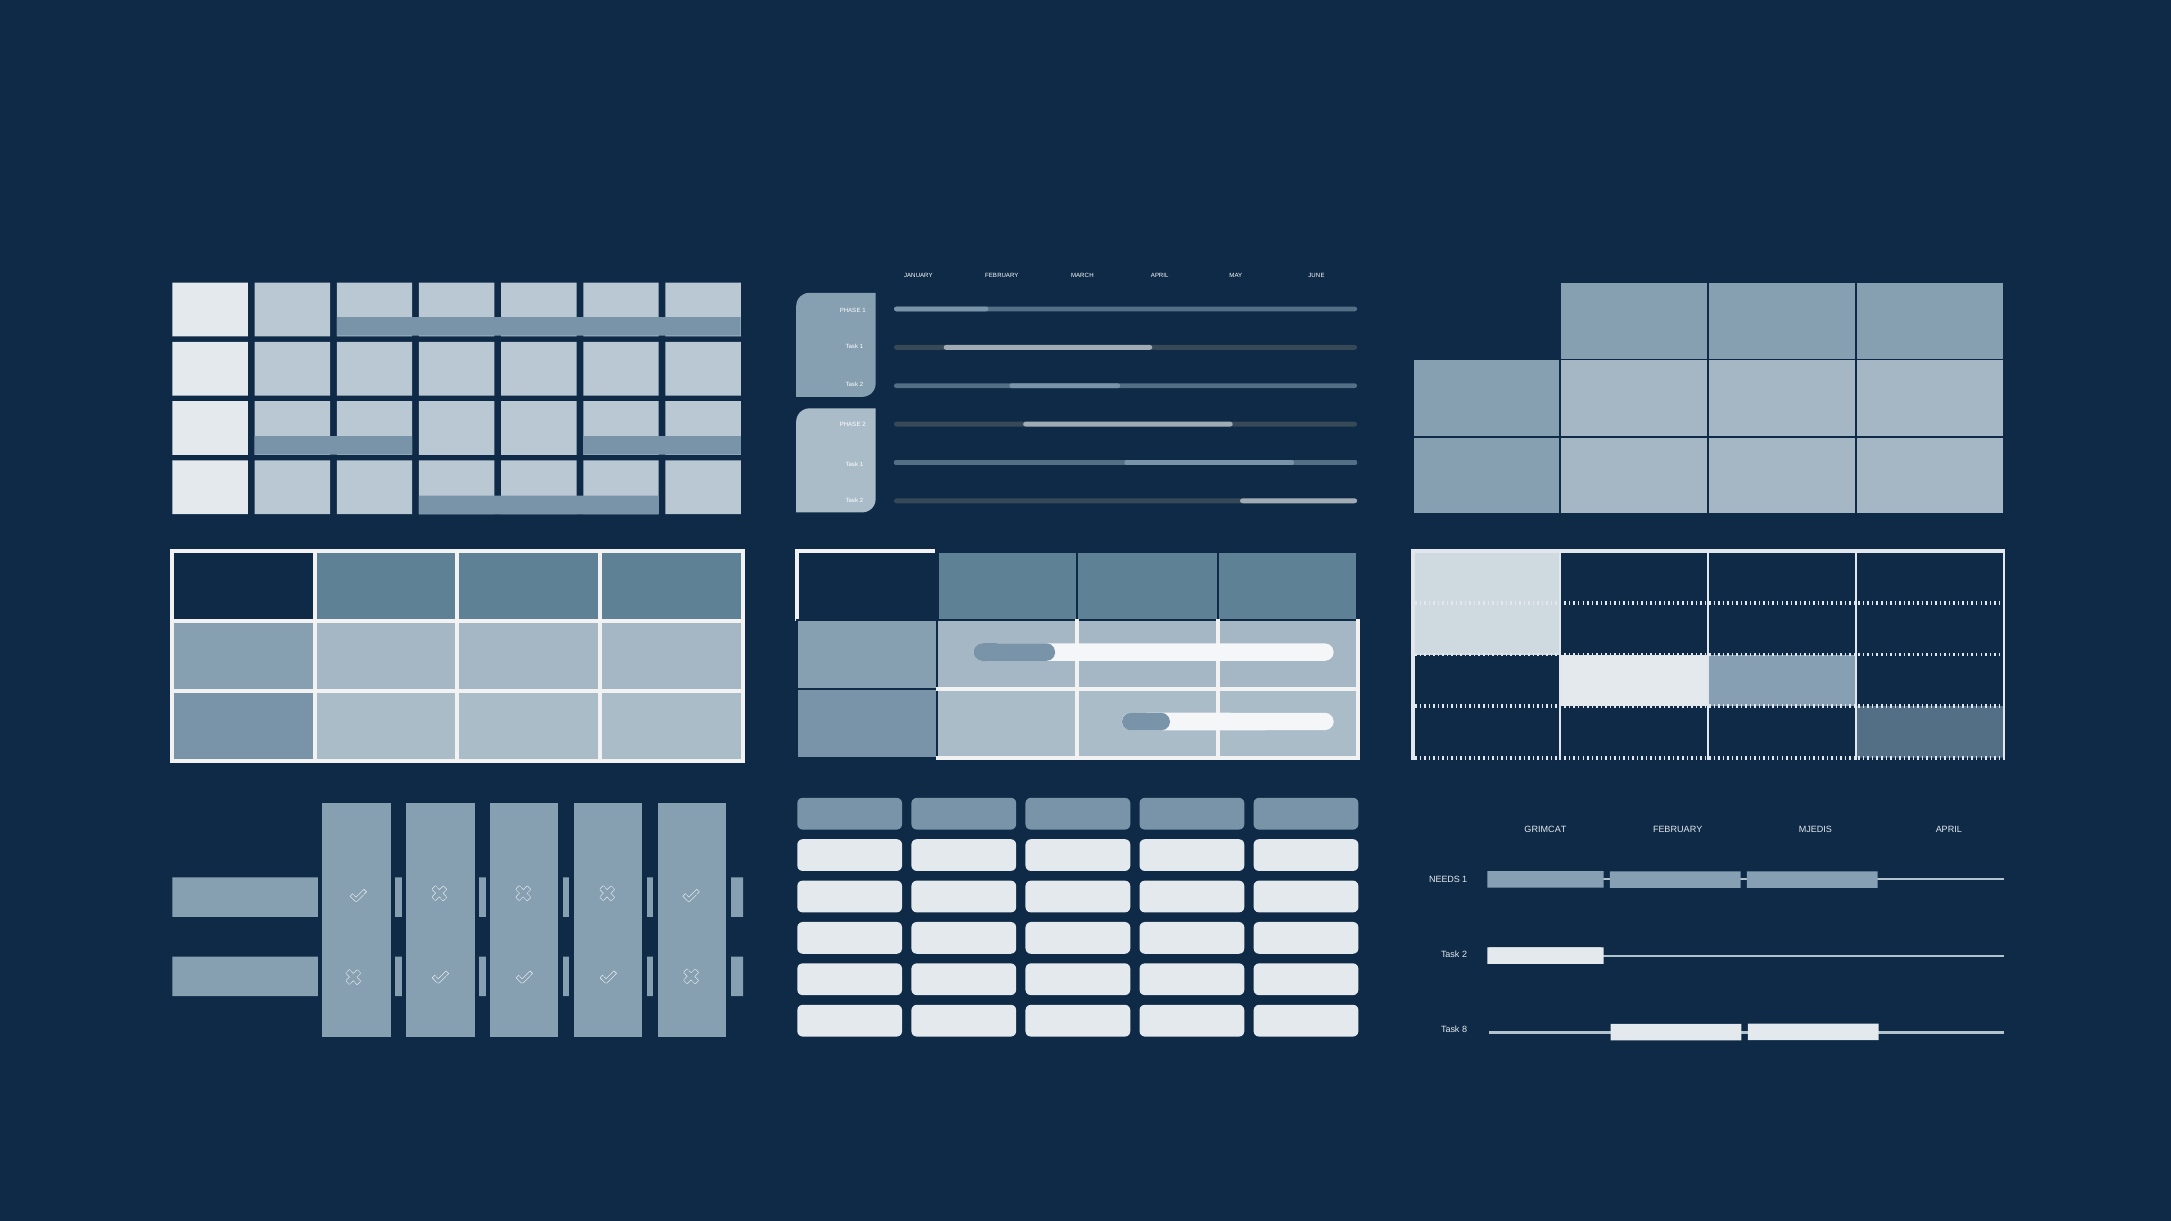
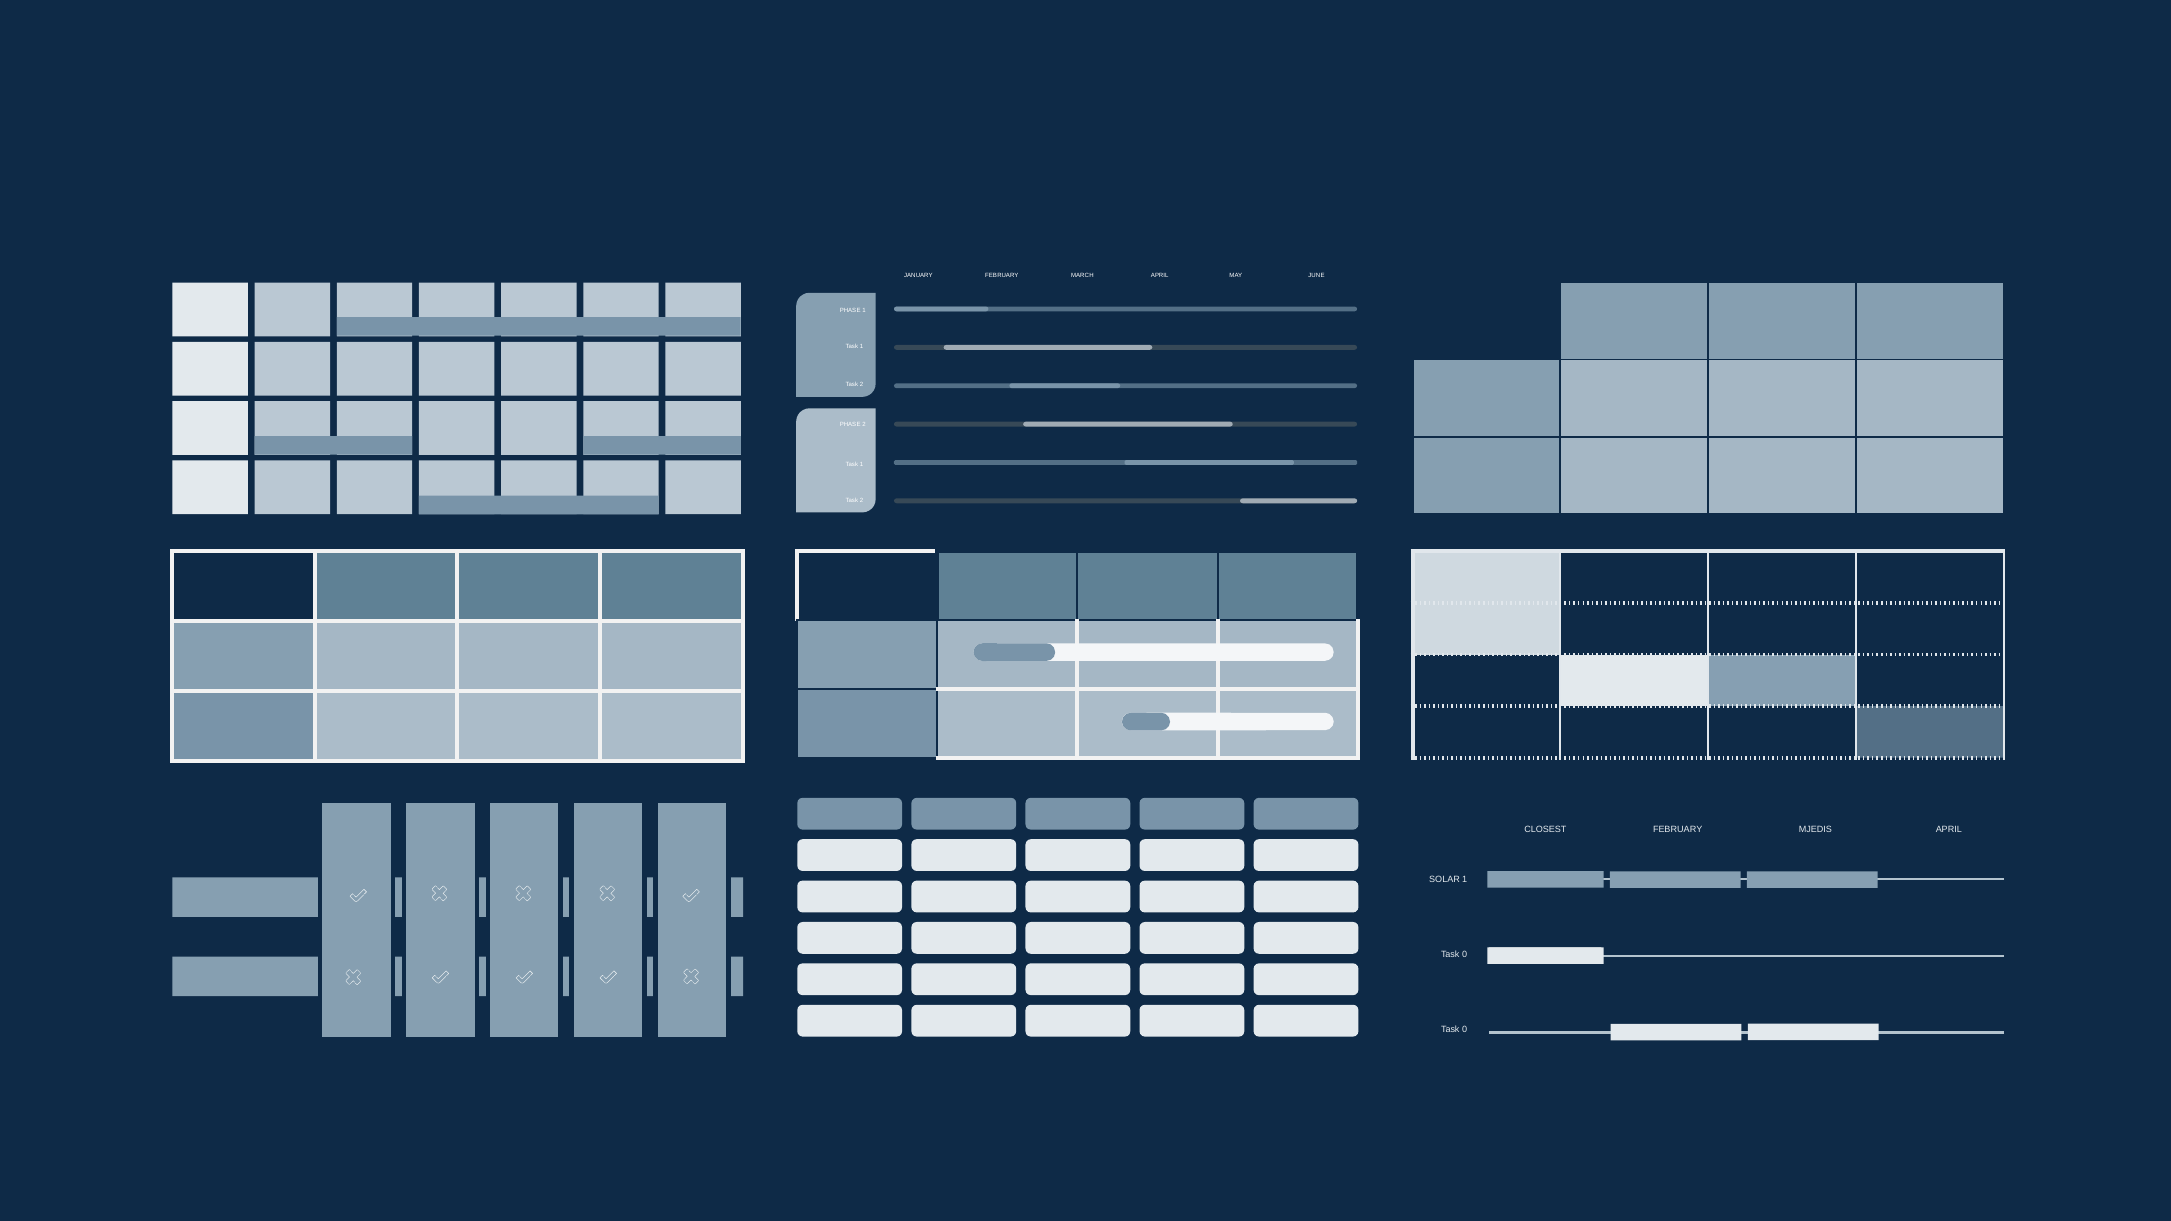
GRIMCAT: GRIMCAT -> CLOSEST (1545, 830)
NEEDS: NEEDS -> SOLAR (1445, 880)
2: 2 -> 0 (1465, 955)
8: 8 -> 0 (1465, 1030)
